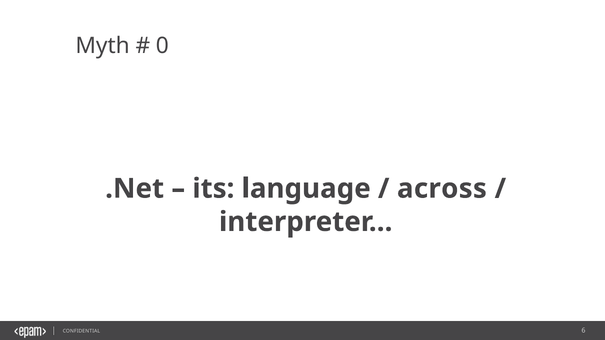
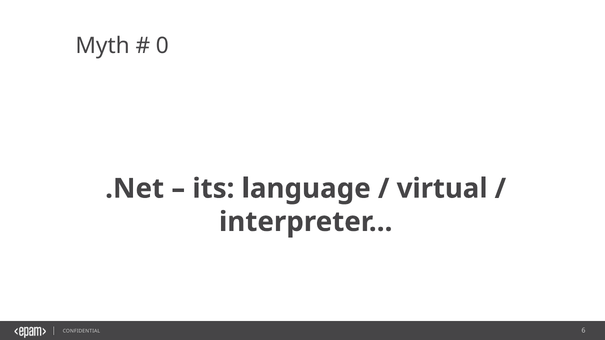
across: across -> virtual (442, 189)
